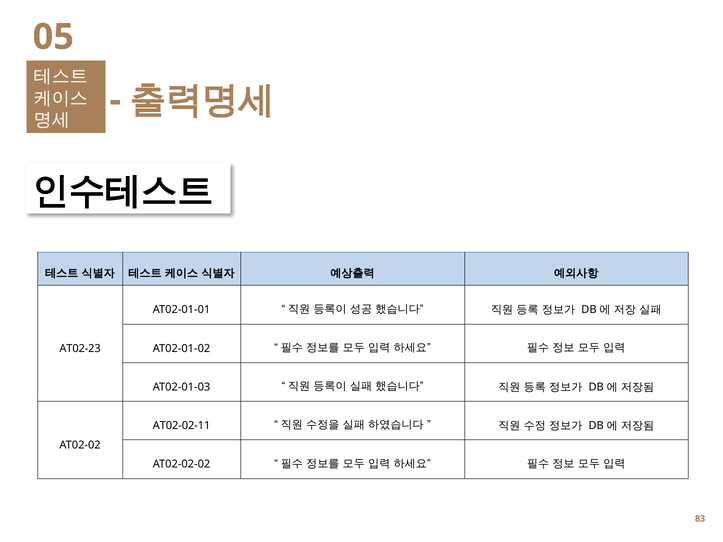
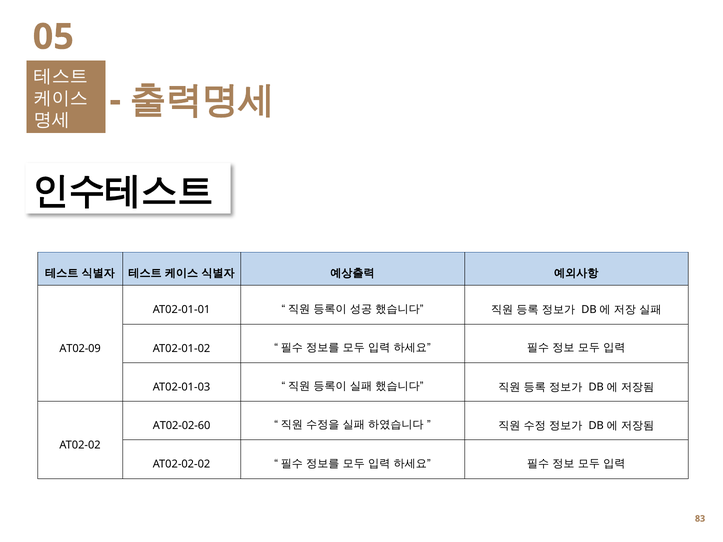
AT02-23: AT02-23 -> AT02-09 (80, 349)
AT02-02-11: AT02-02-11 -> AT02-02-60 (182, 426)
